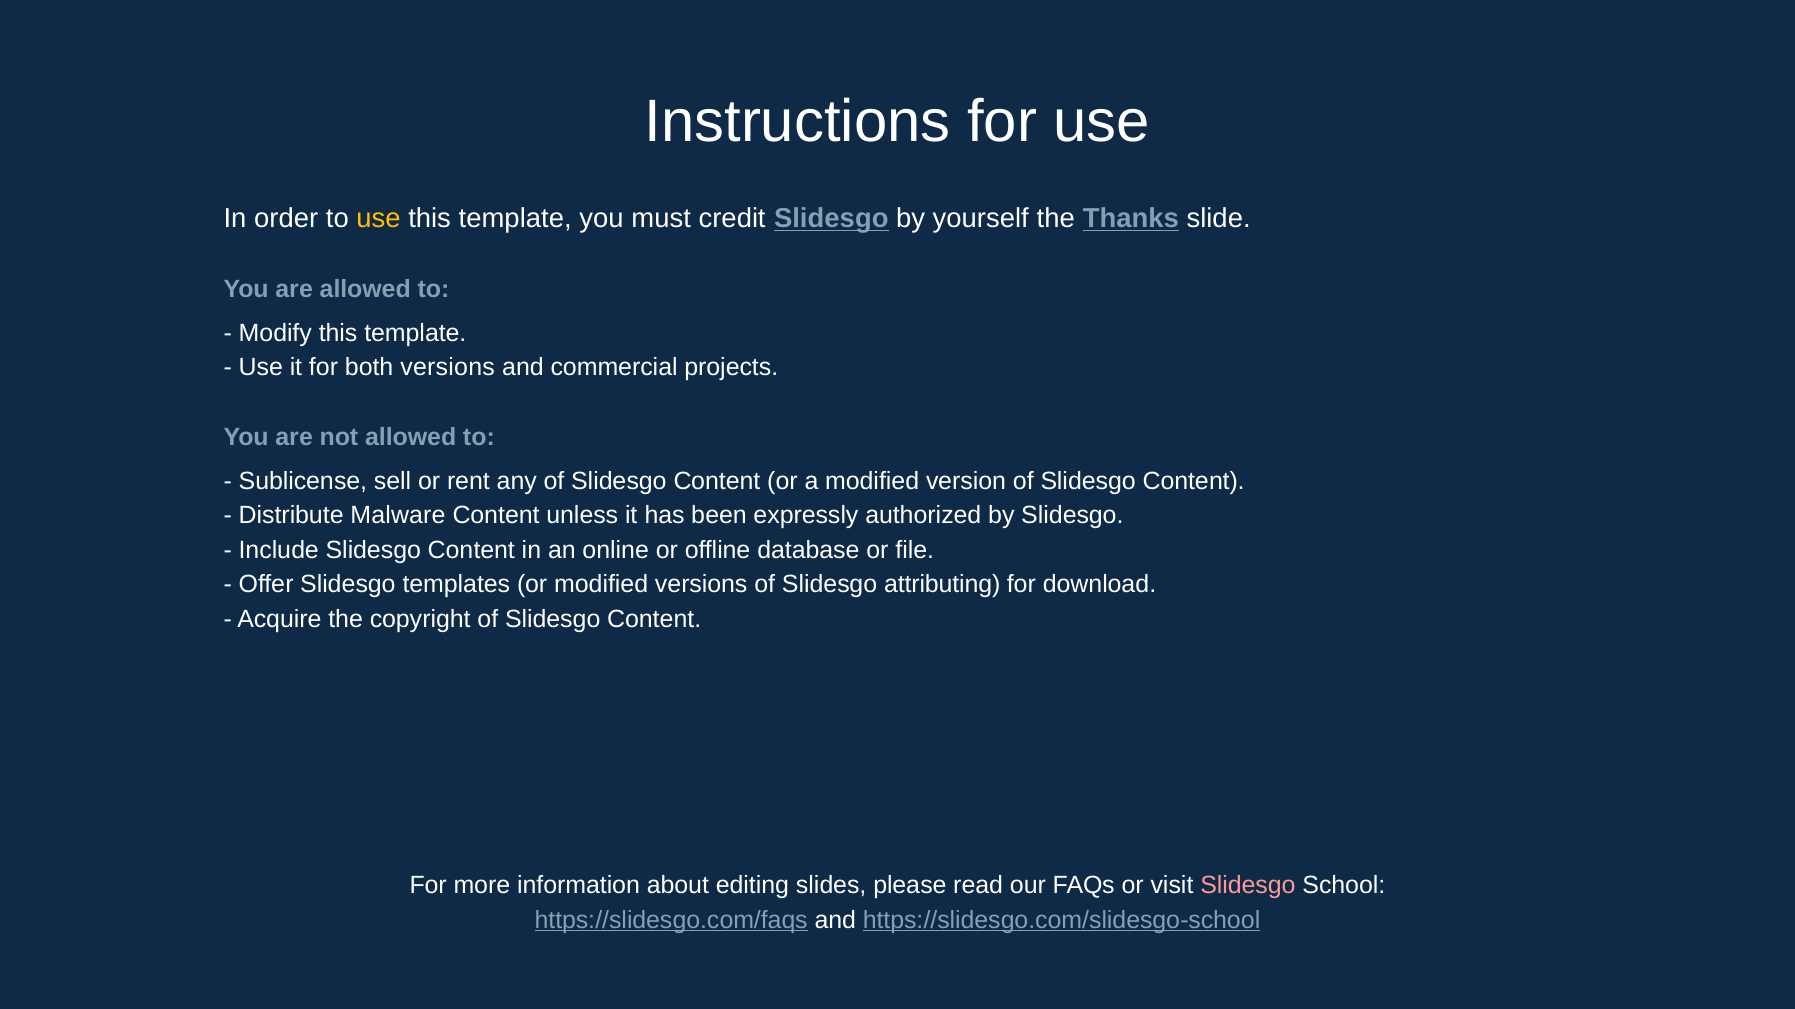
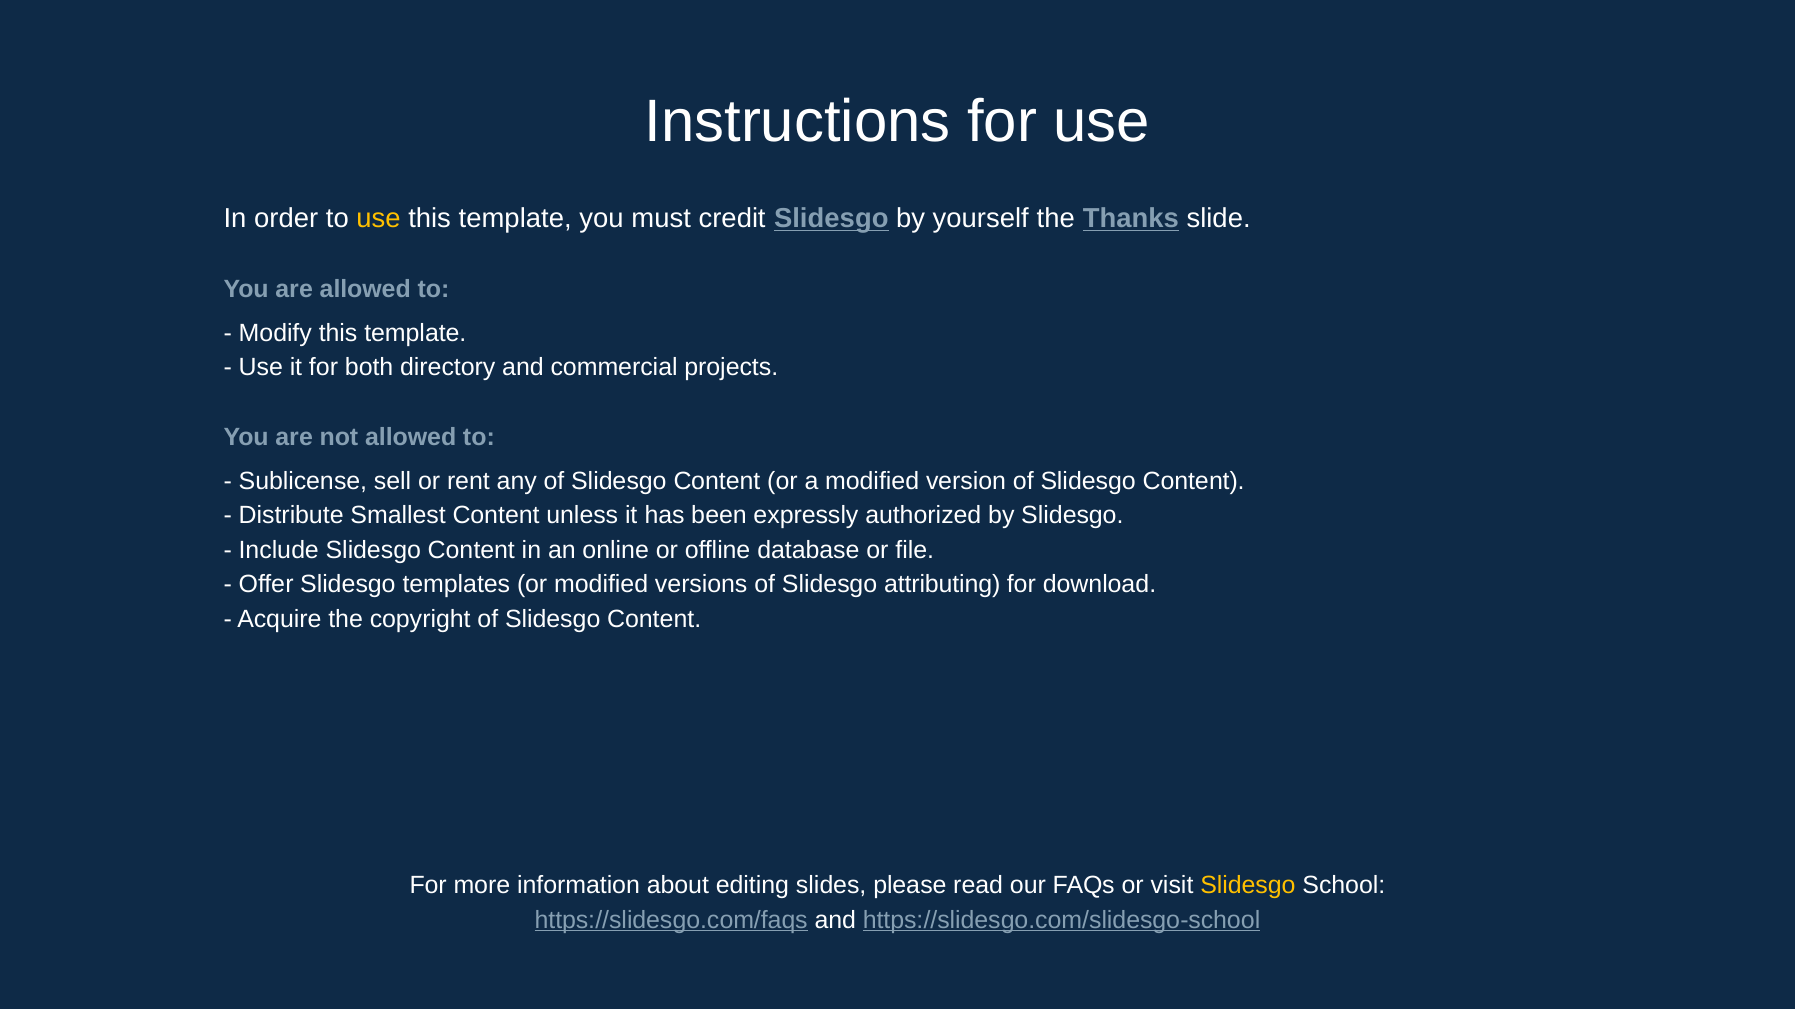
both versions: versions -> directory (448, 368)
Malware: Malware -> Smallest (398, 516)
Slidesgo colour: pink -> yellow (1248, 886)
